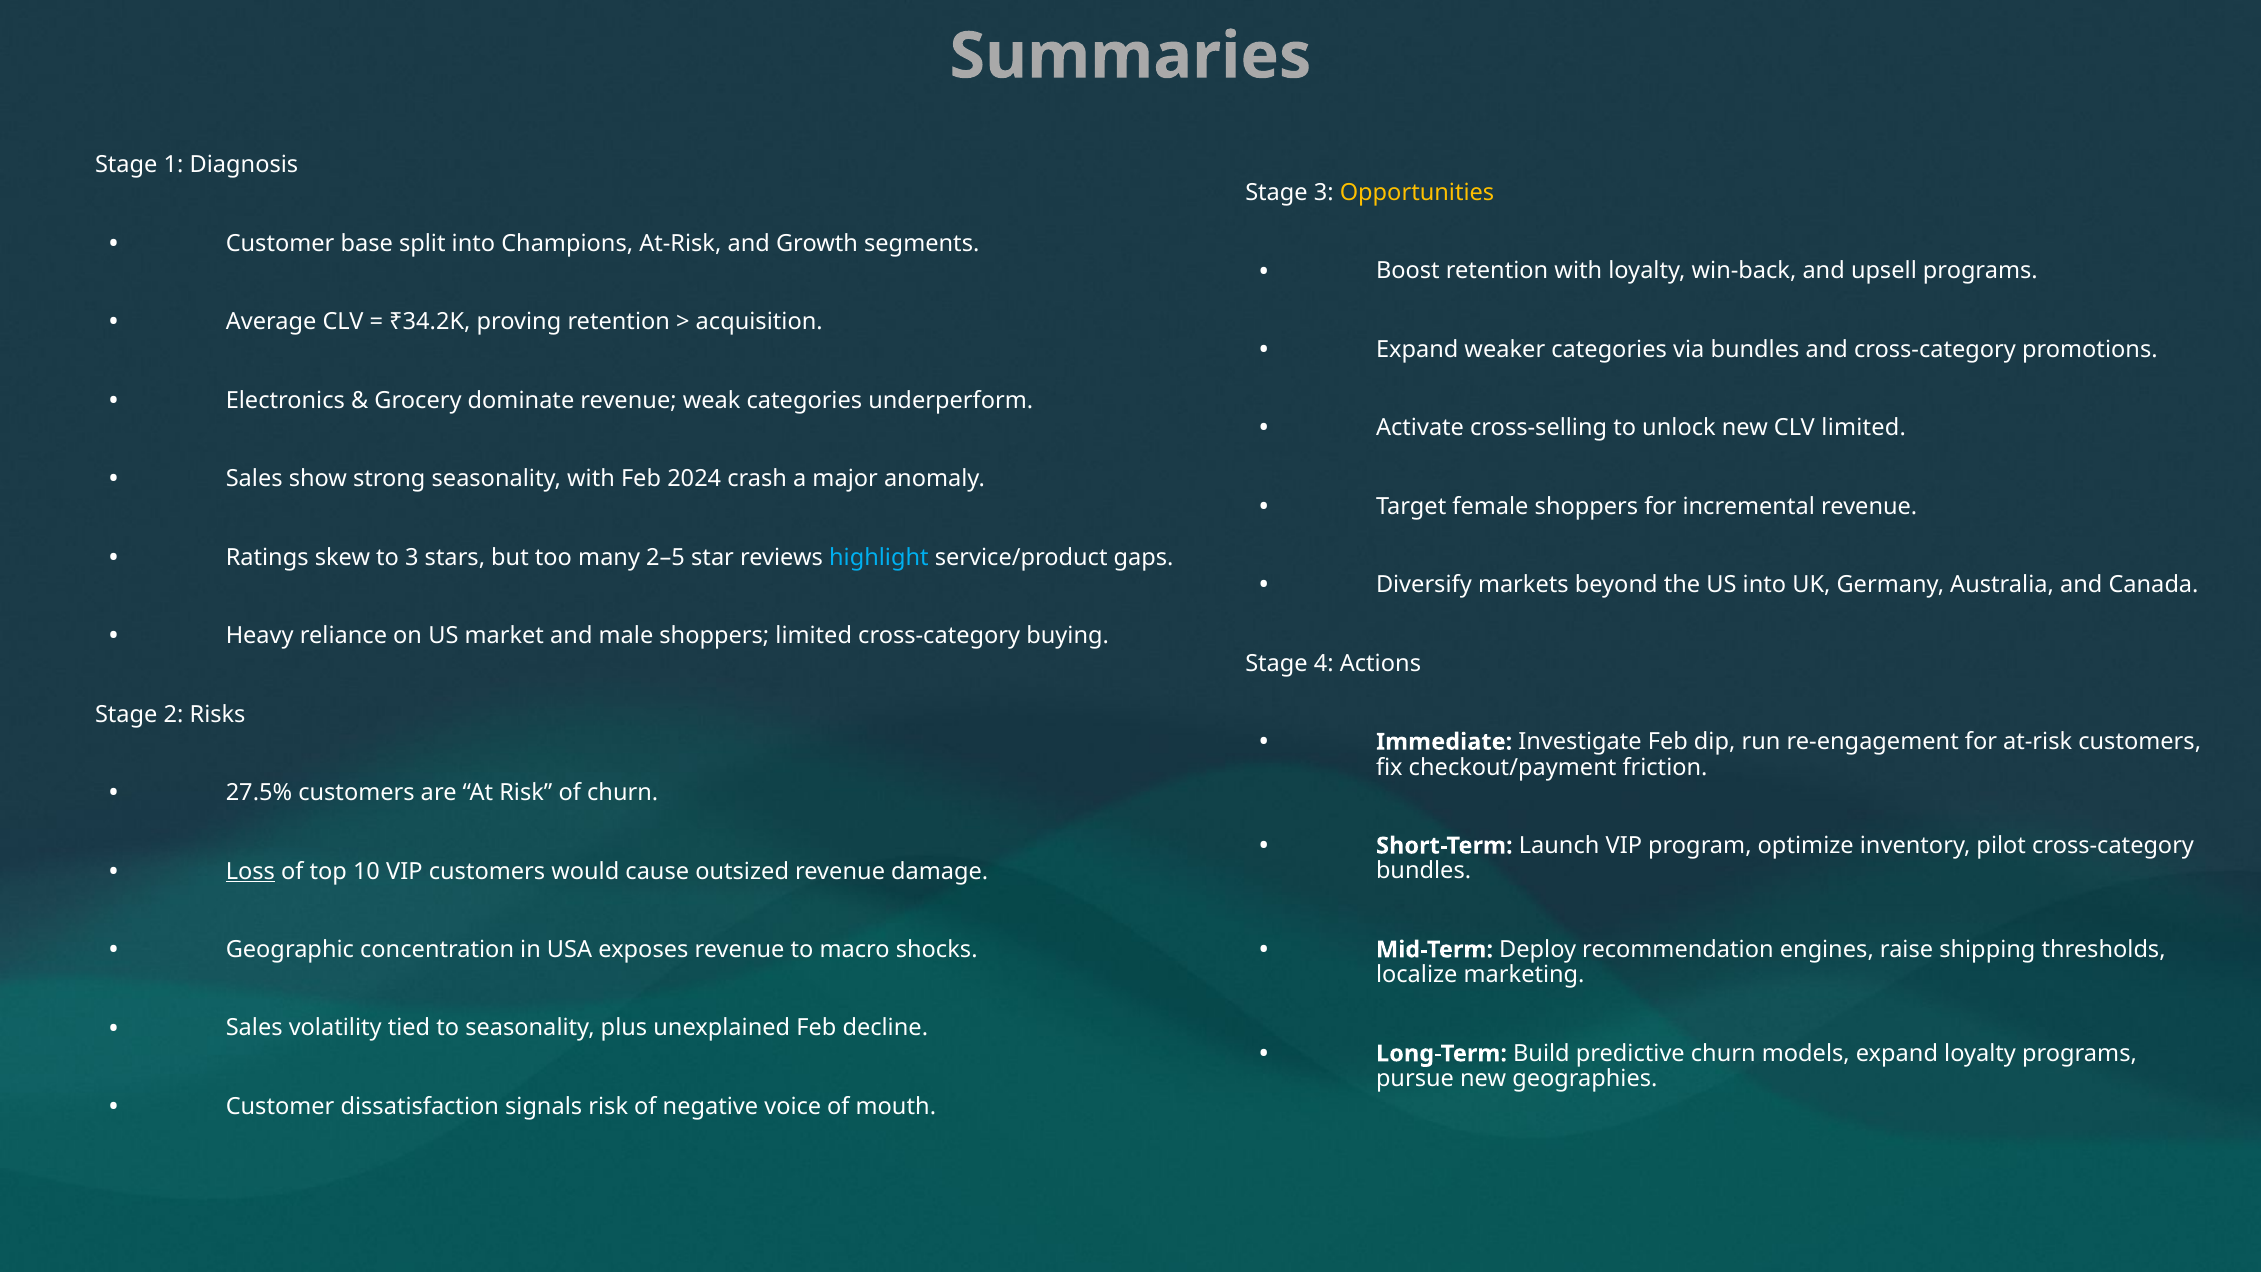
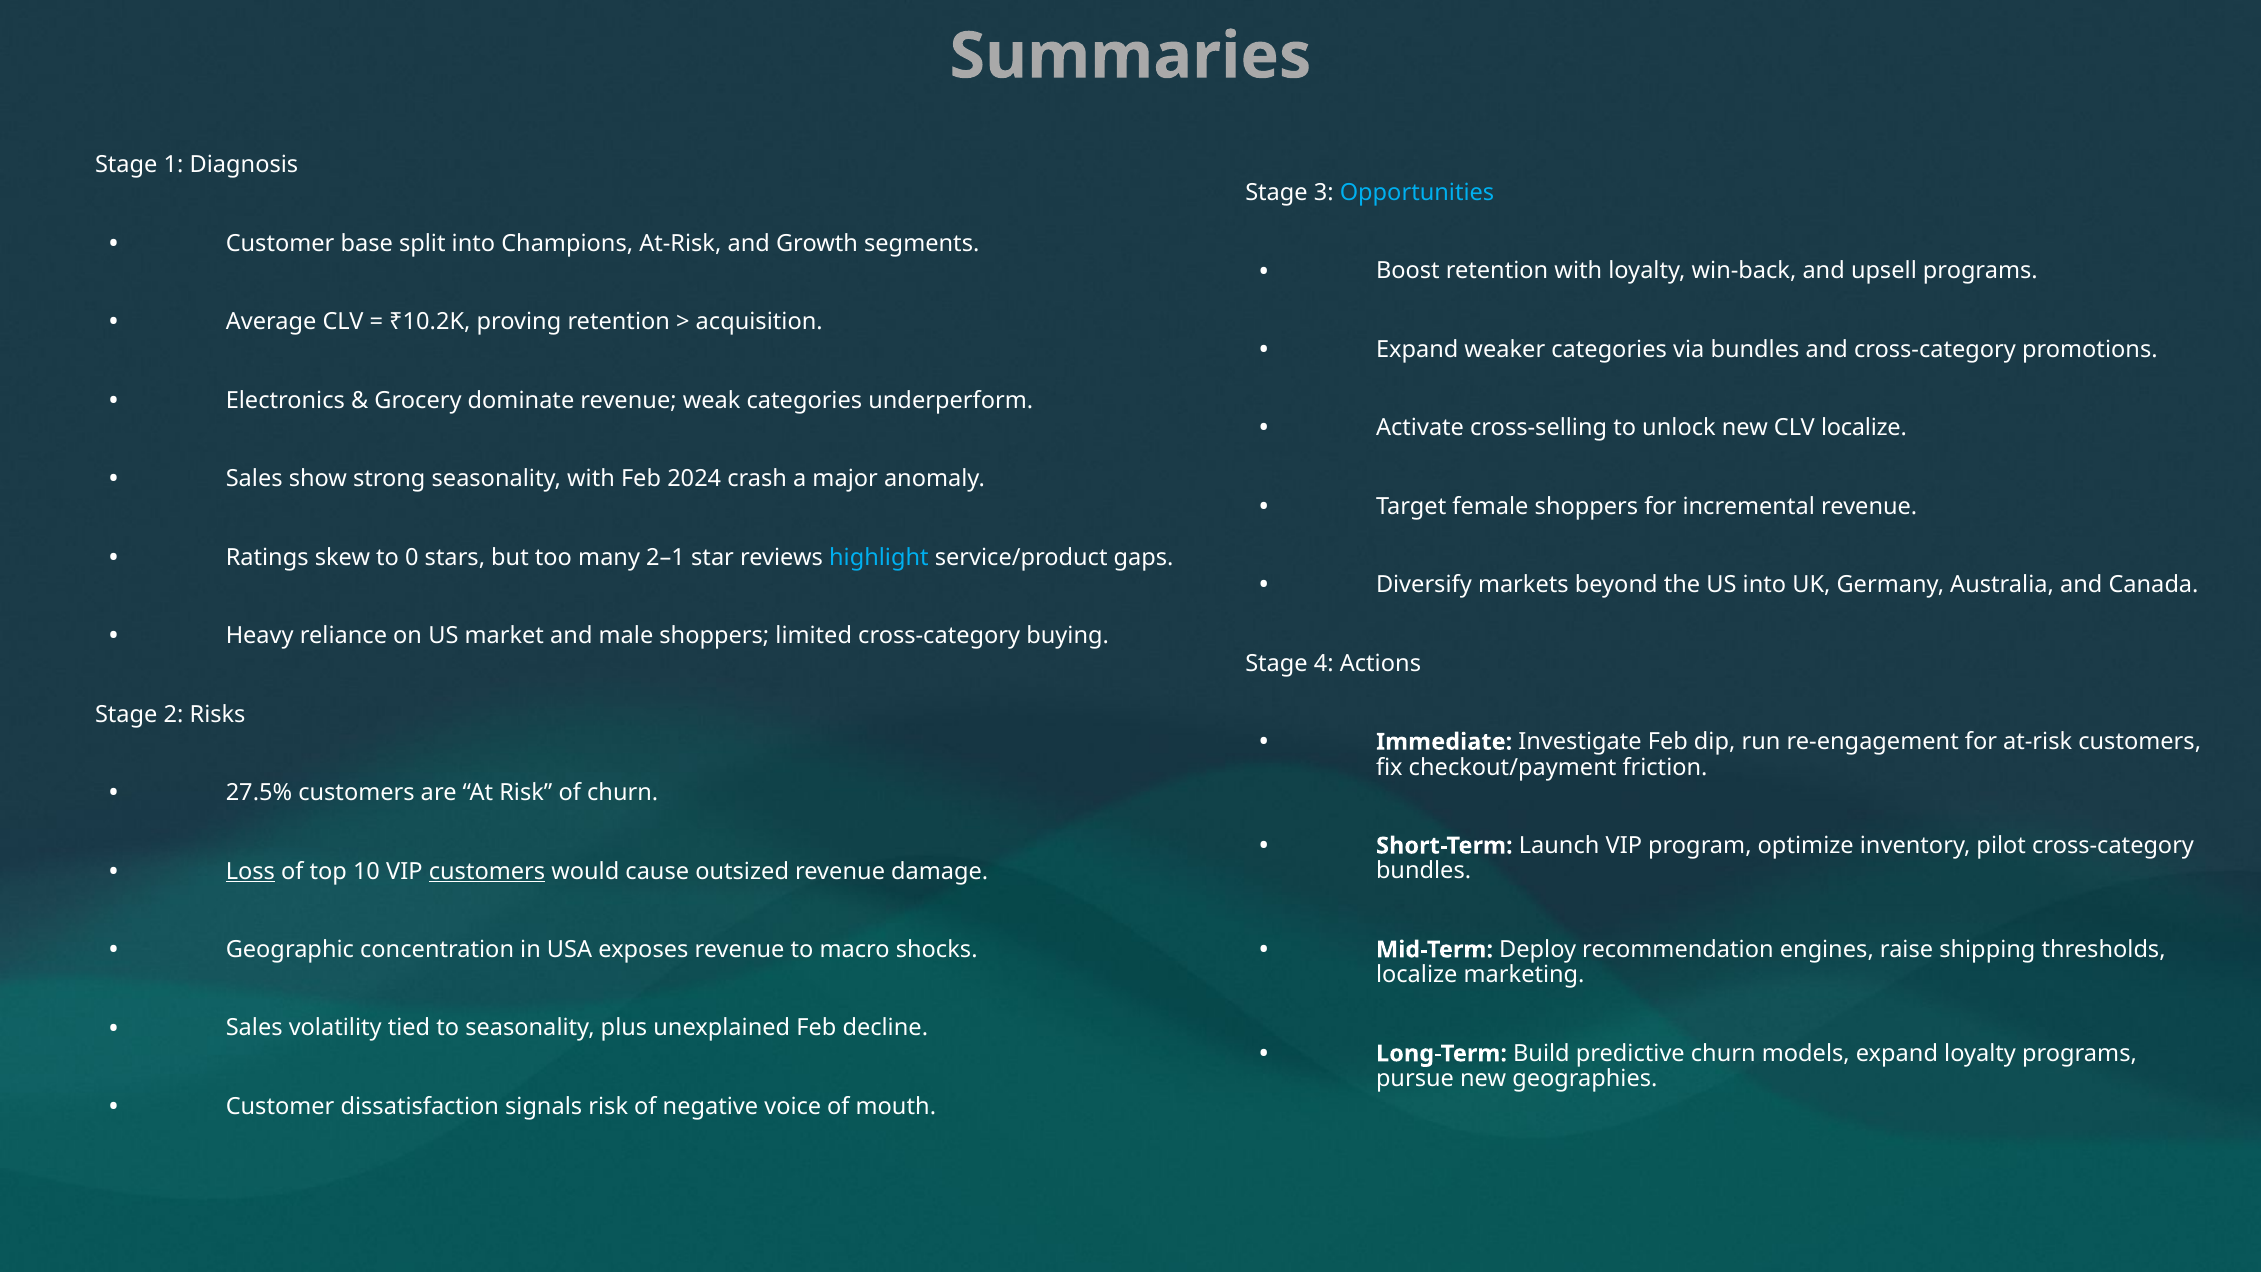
Opportunities colour: yellow -> light blue (1417, 193)
₹34.2K: ₹34.2K -> ₹10.2K (430, 322)
CLV limited: limited -> localize (1864, 428)
to 3: 3 -> 0 (412, 557)
2–5: 2–5 -> 2–1 (666, 557)
customers underline: none -> present (487, 871)
